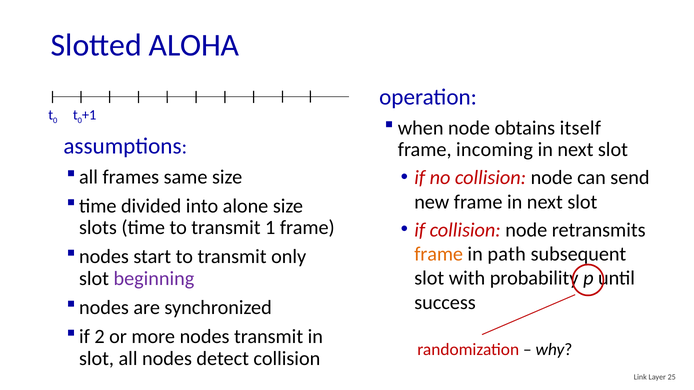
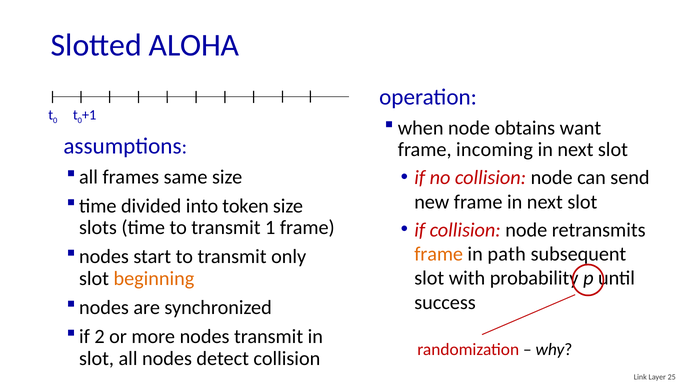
itself: itself -> want (580, 128)
alone: alone -> token (246, 206)
beginning colour: purple -> orange (154, 279)
